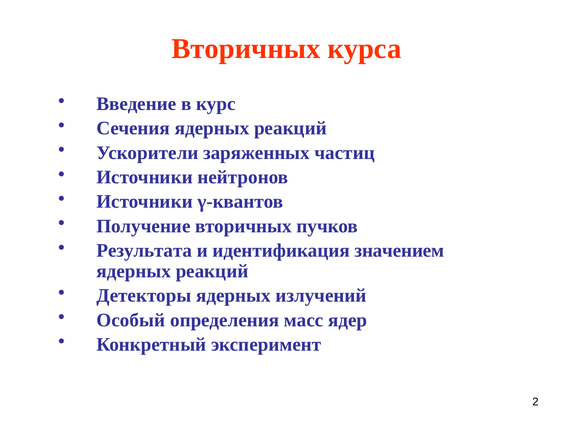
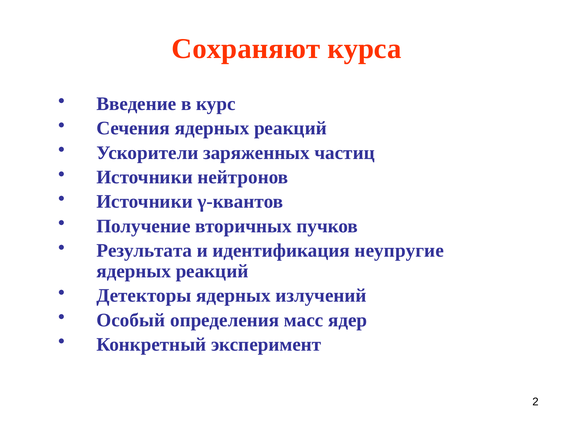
Вторичных: Вторичных -> Сохраняют (246, 49)
значением: значением -> неупругие (399, 250)
